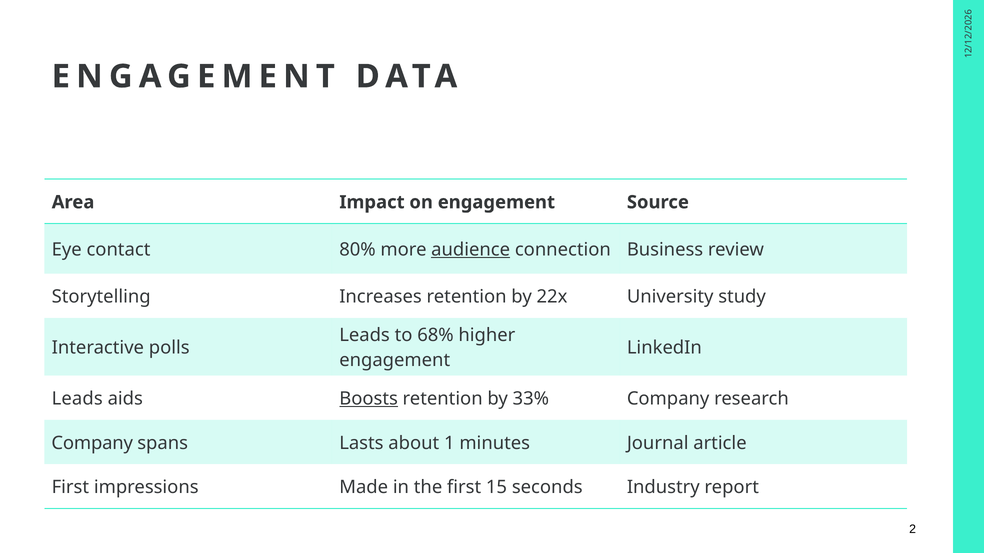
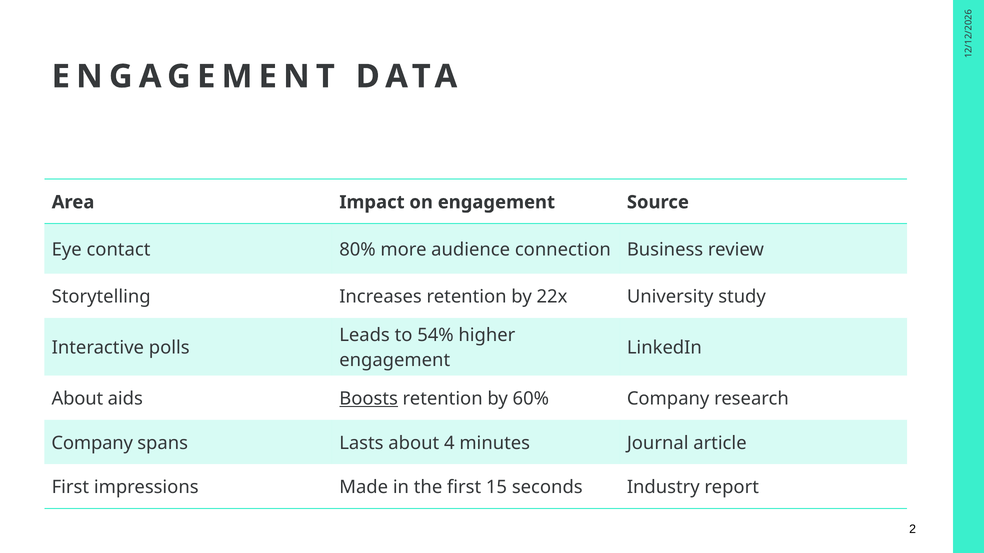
audience underline: present -> none (471, 250)
68%: 68% -> 54% (435, 336)
Leads: Leads -> About (77, 399)
33%: 33% -> 60% (531, 399)
about 1: 1 -> 4 (449, 443)
